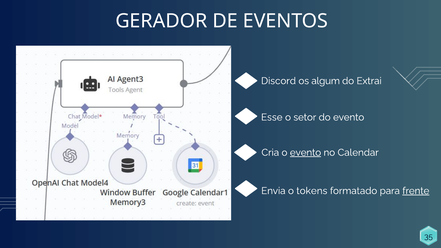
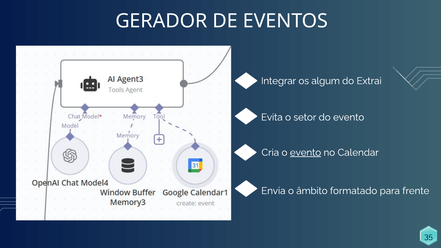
Discord: Discord -> Integrar (279, 81)
Esse: Esse -> Evita (272, 117)
tokens: tokens -> âmbito (312, 191)
frente underline: present -> none (416, 191)
